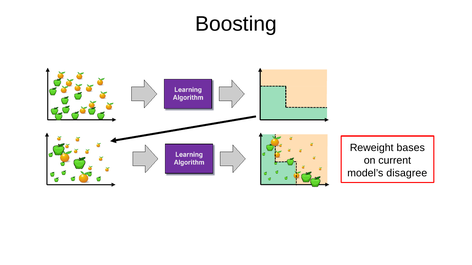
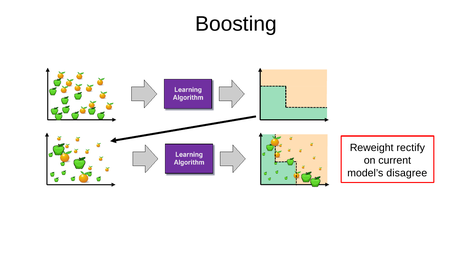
bases: bases -> rectify (411, 148)
